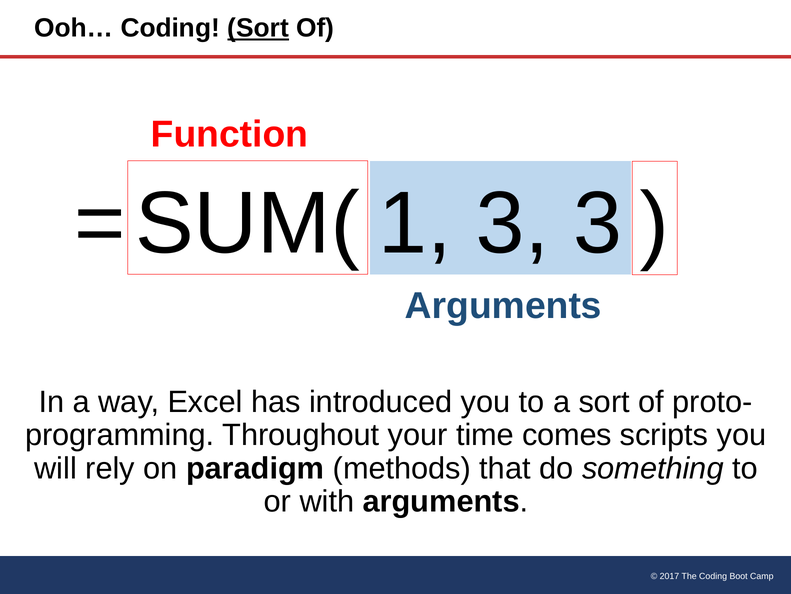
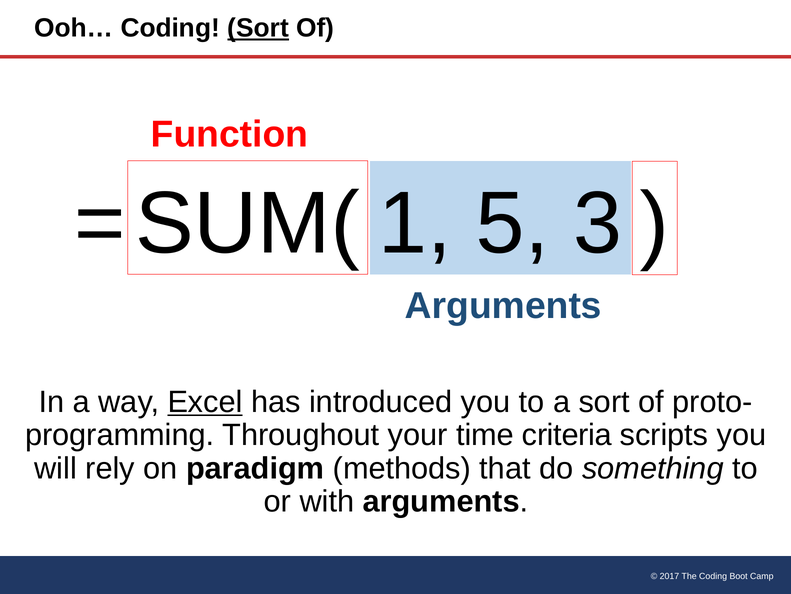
1 3: 3 -> 5 (512, 224)
Excel underline: none -> present (205, 402)
comes: comes -> criteria (567, 435)
